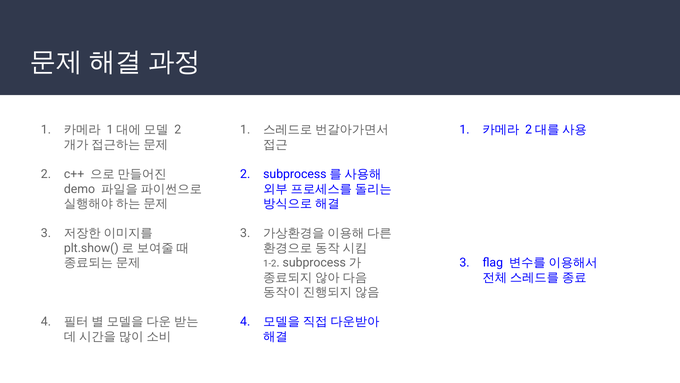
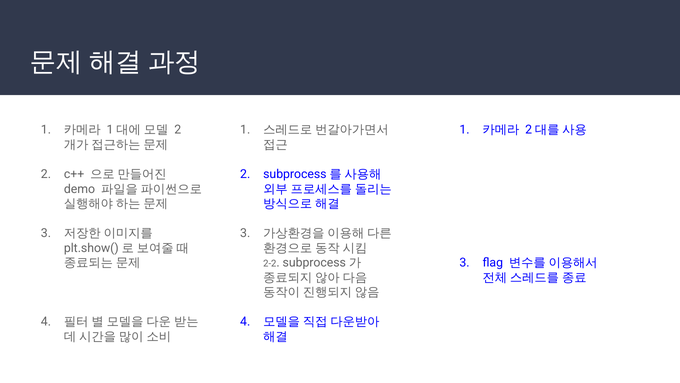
1-2: 1-2 -> 2-2 (270, 263)
